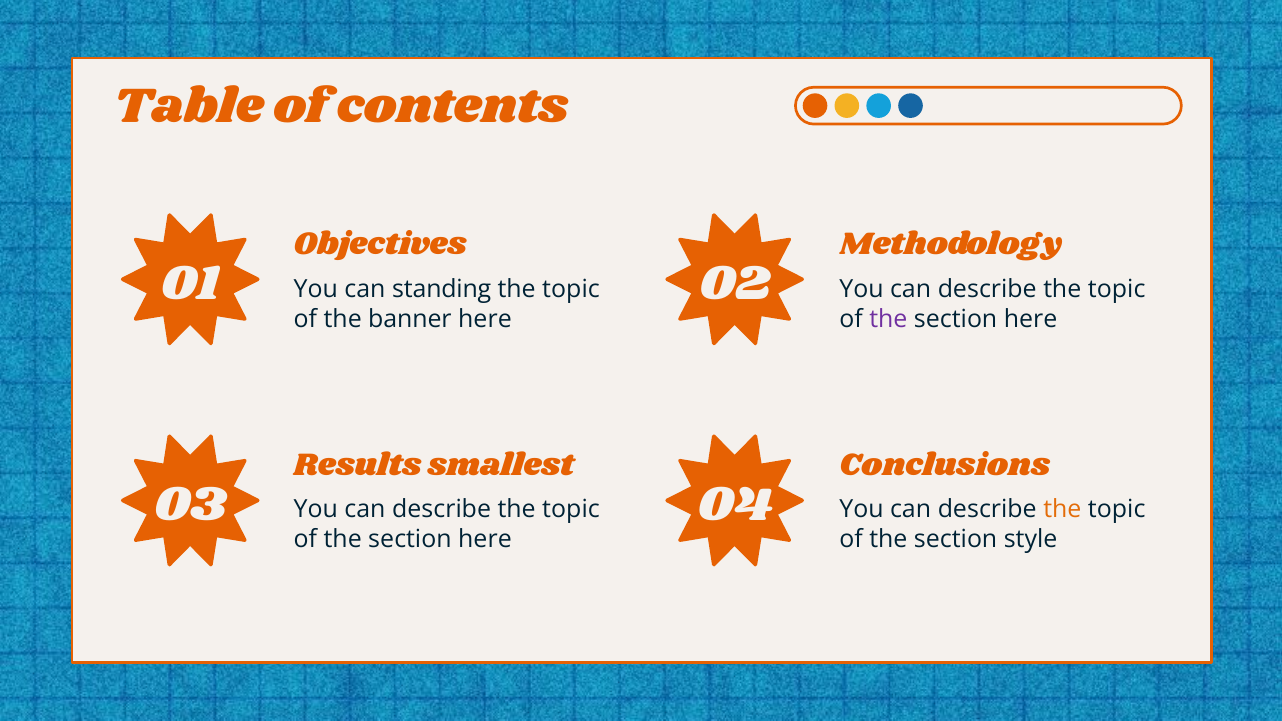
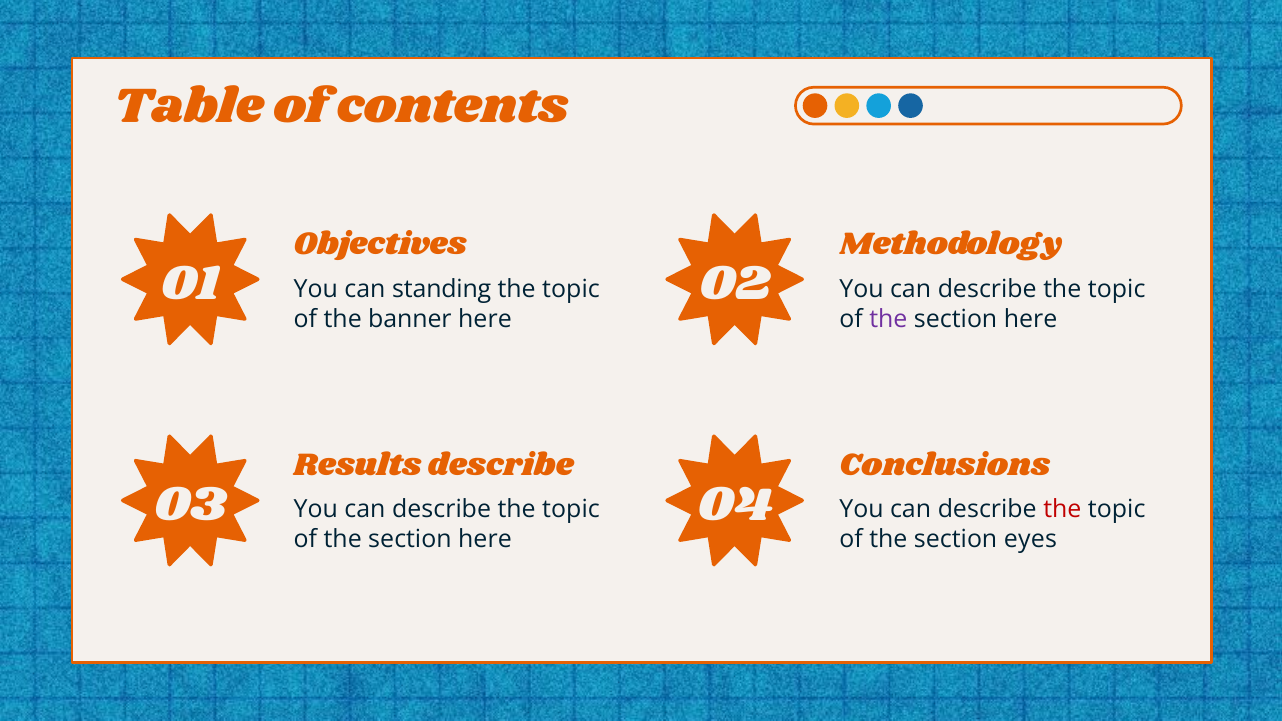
Results smallest: smallest -> describe (501, 465)
the colour: orange -> red (1062, 510)
style: style -> eyes (1030, 539)
